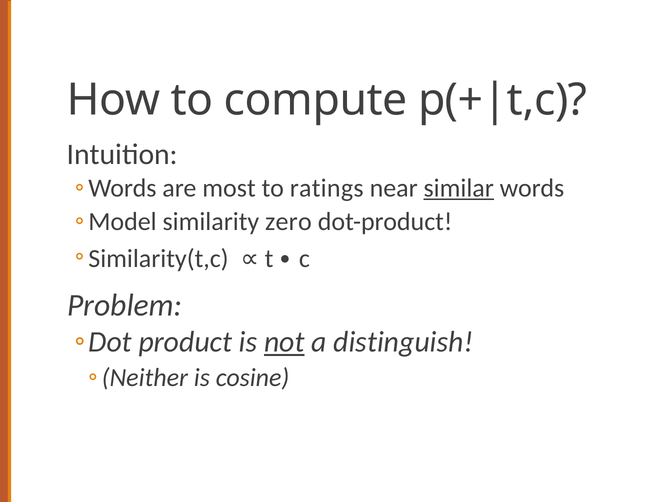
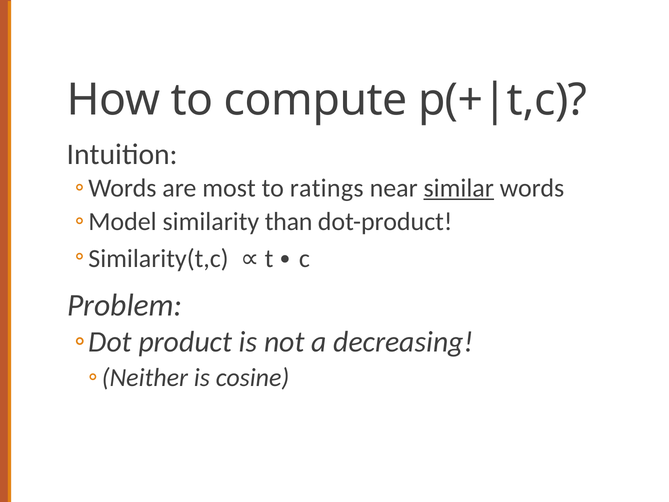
zero: zero -> than (289, 222)
not underline: present -> none (284, 342)
distinguish: distinguish -> decreasing (403, 342)
